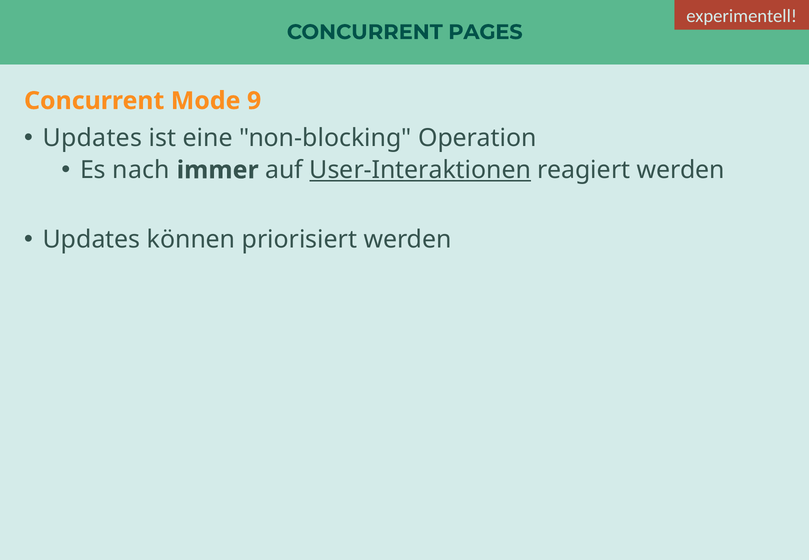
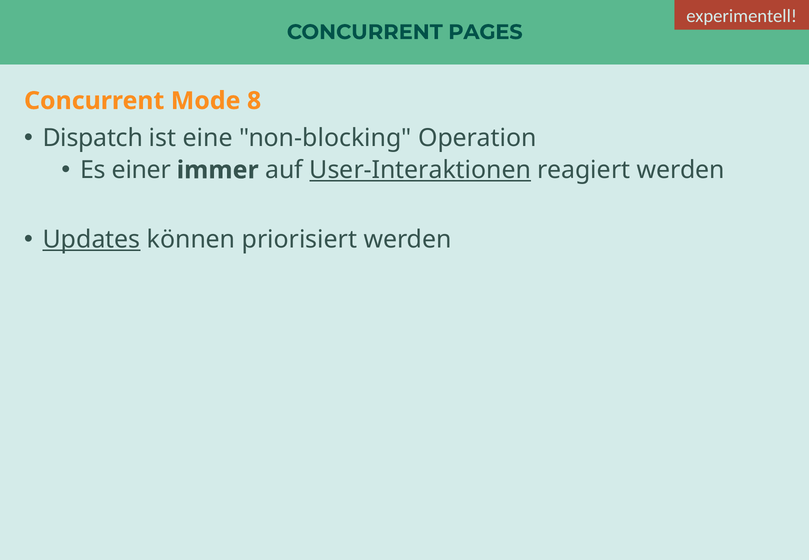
9: 9 -> 8 (254, 101)
Updates: Updates -> Dispatch (93, 138)
nach: nach -> einer (141, 170)
Updates underline: none -> present (92, 239)
